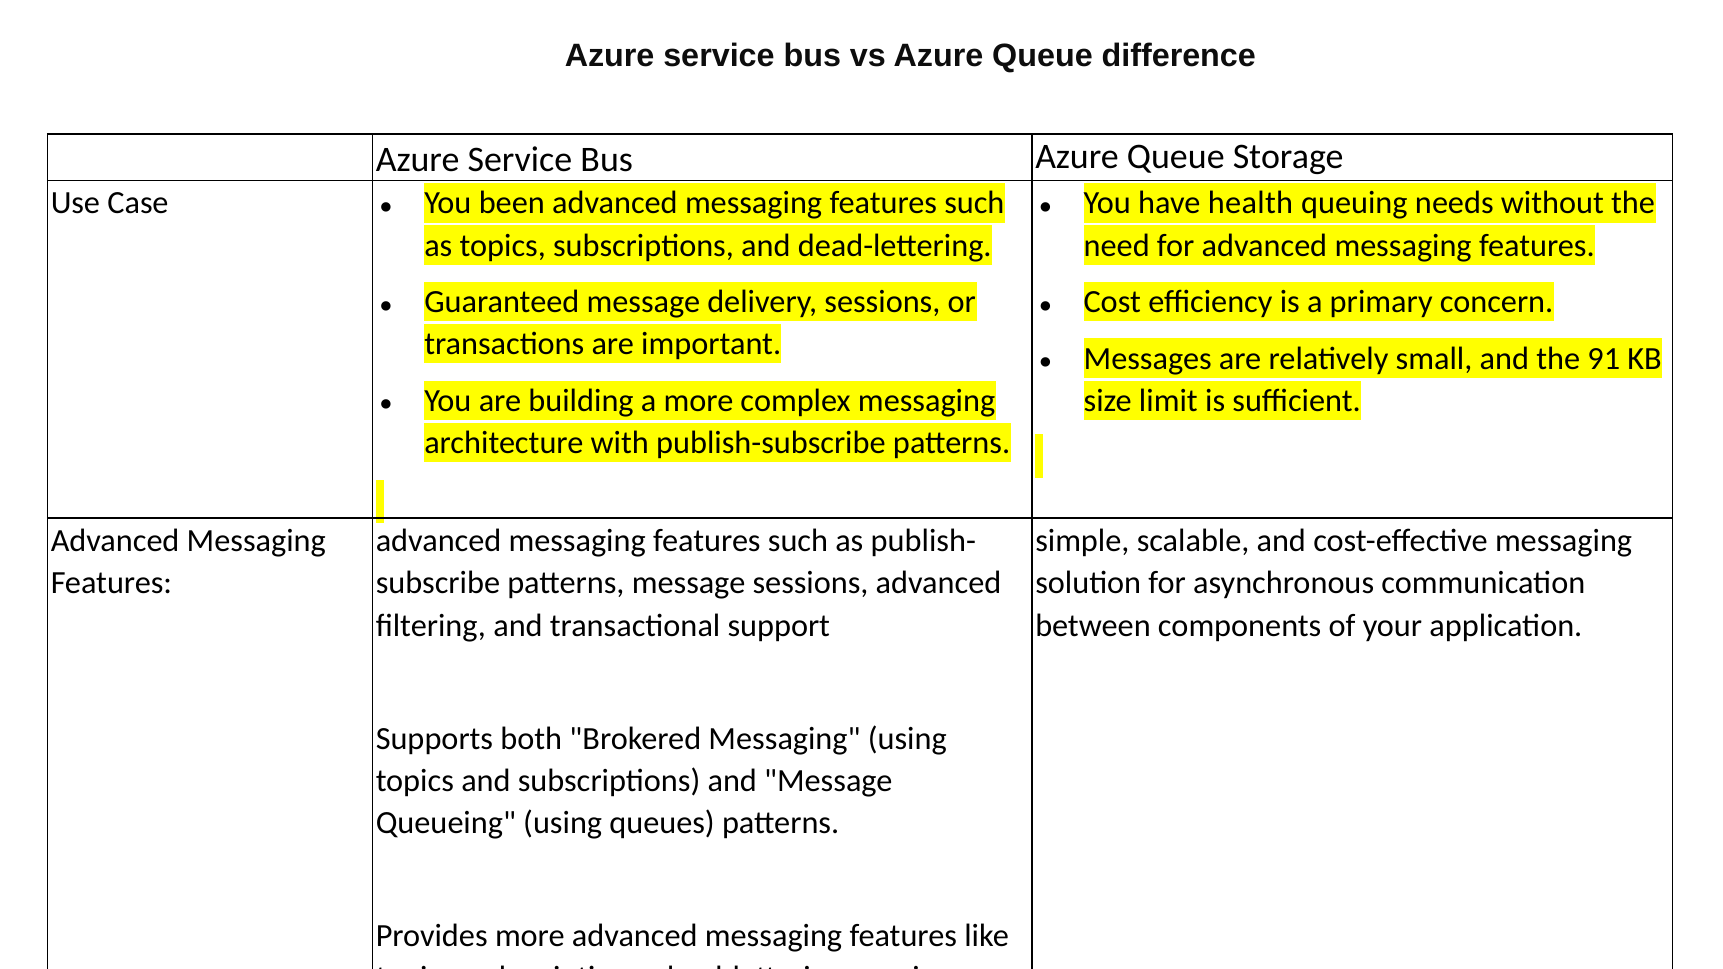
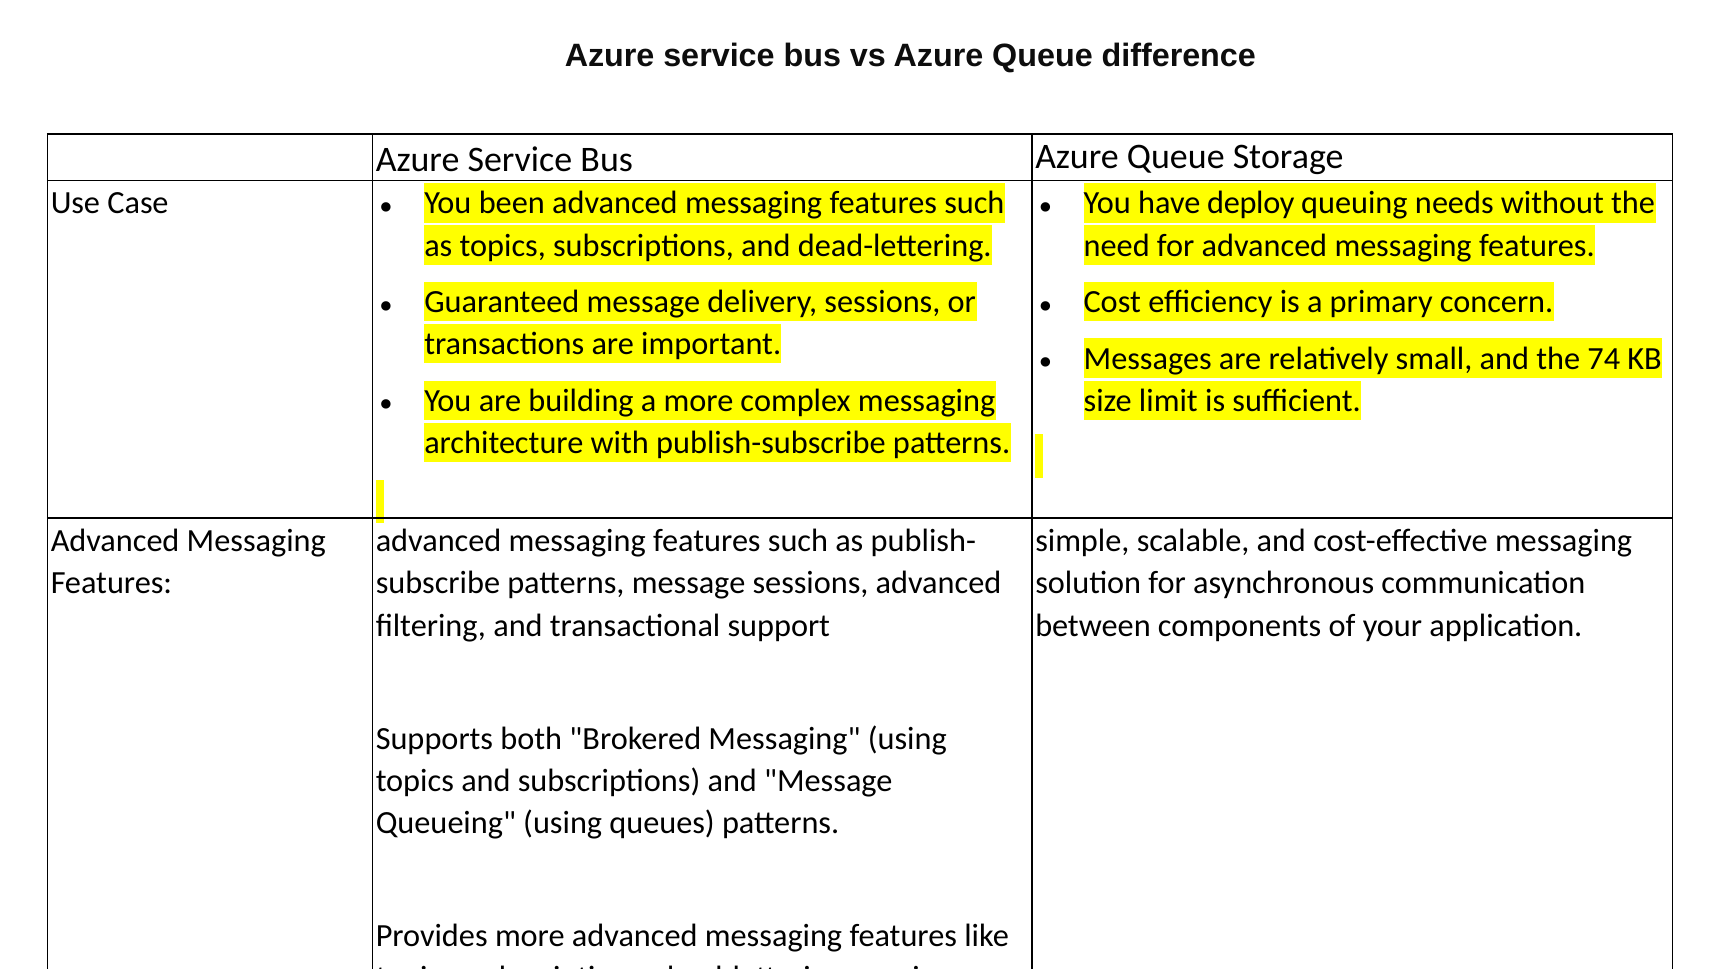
health: health -> deploy (1251, 203)
91: 91 -> 74 (1604, 358)
